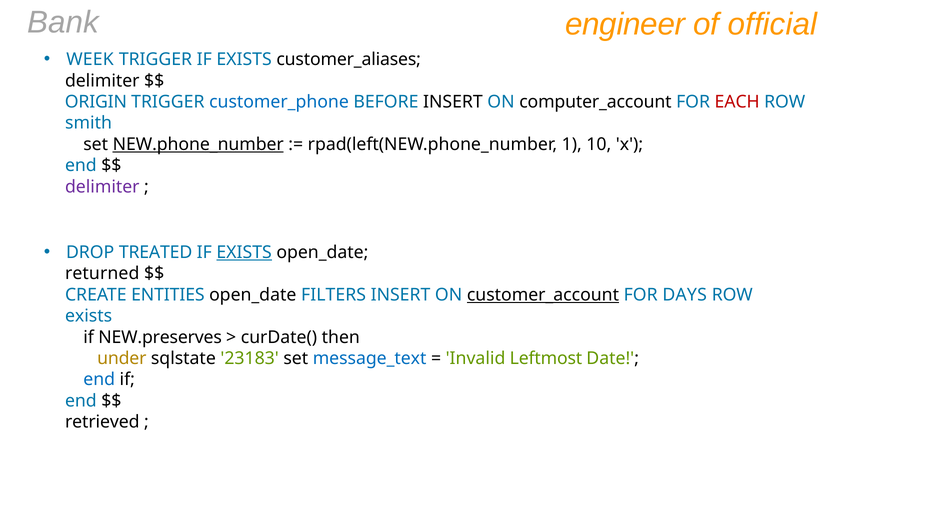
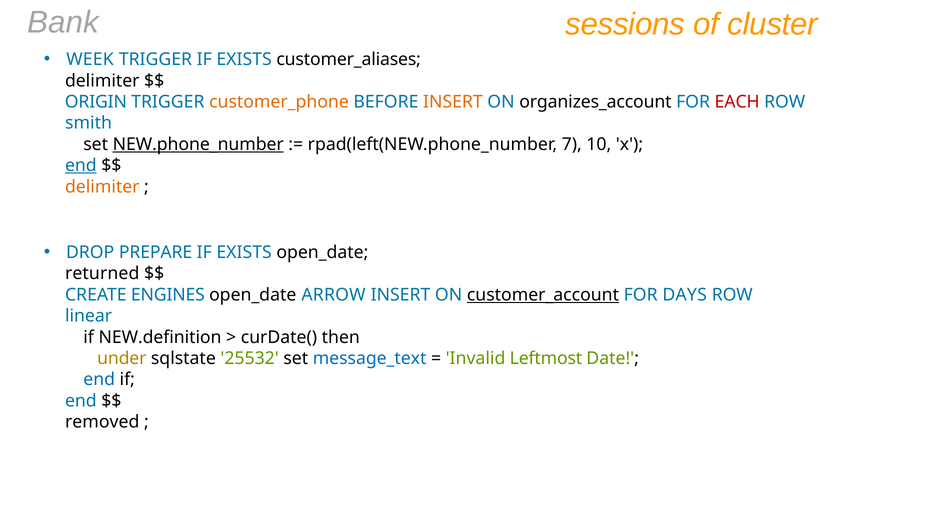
engineer: engineer -> sessions (625, 25)
official: official -> cluster (773, 25)
customer_phone colour: blue -> orange (279, 102)
INSERT colour: black -> orange (453, 102)
computer_account: computer_account -> organizes_account (595, 102)
1: 1 -> 7 (572, 144)
end underline: none -> present (81, 165)
delimiter colour: purple -> orange (102, 187)
TREATED: TREATED -> PREPARE (156, 252)
EXISTS underline: present -> none (244, 252)
ENTITIES: ENTITIES -> ENGINES (168, 295)
FILTERS: FILTERS -> ARROW (334, 295)
exists: exists -> linear (89, 316)
NEW.preserves: NEW.preserves -> NEW.definition (160, 337)
23183: 23183 -> 25532 (250, 358)
retrieved: retrieved -> removed (102, 422)
